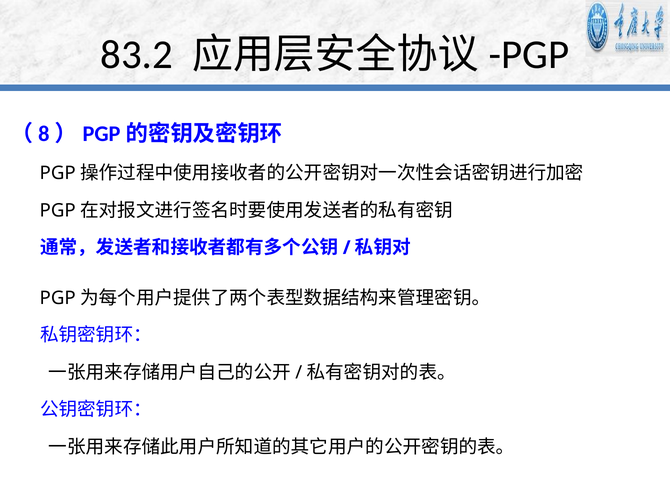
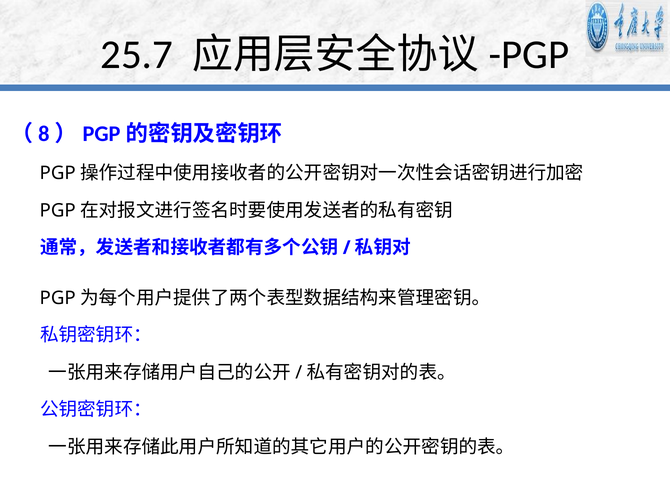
83.2: 83.2 -> 25.7 (137, 55)
